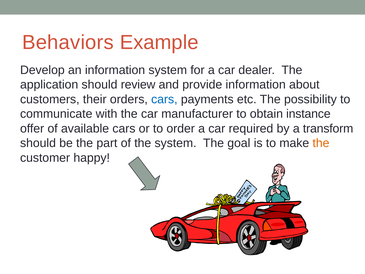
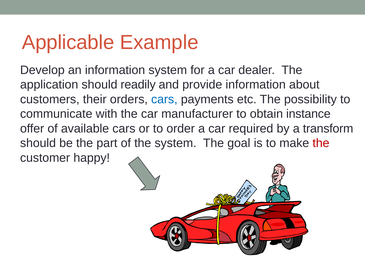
Behaviors: Behaviors -> Applicable (68, 42)
review: review -> readily (138, 85)
the colour: orange -> red (321, 143)
